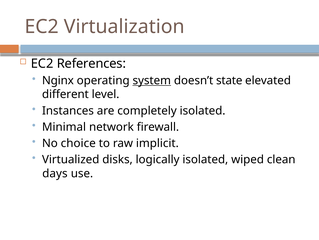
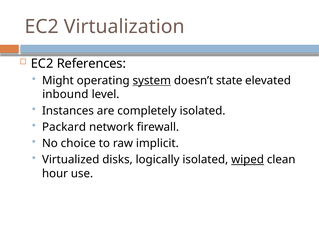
Nginx: Nginx -> Might (58, 80)
different: different -> inbound (65, 94)
Minimal: Minimal -> Packard (64, 127)
wiped underline: none -> present (248, 159)
days: days -> hour (55, 173)
